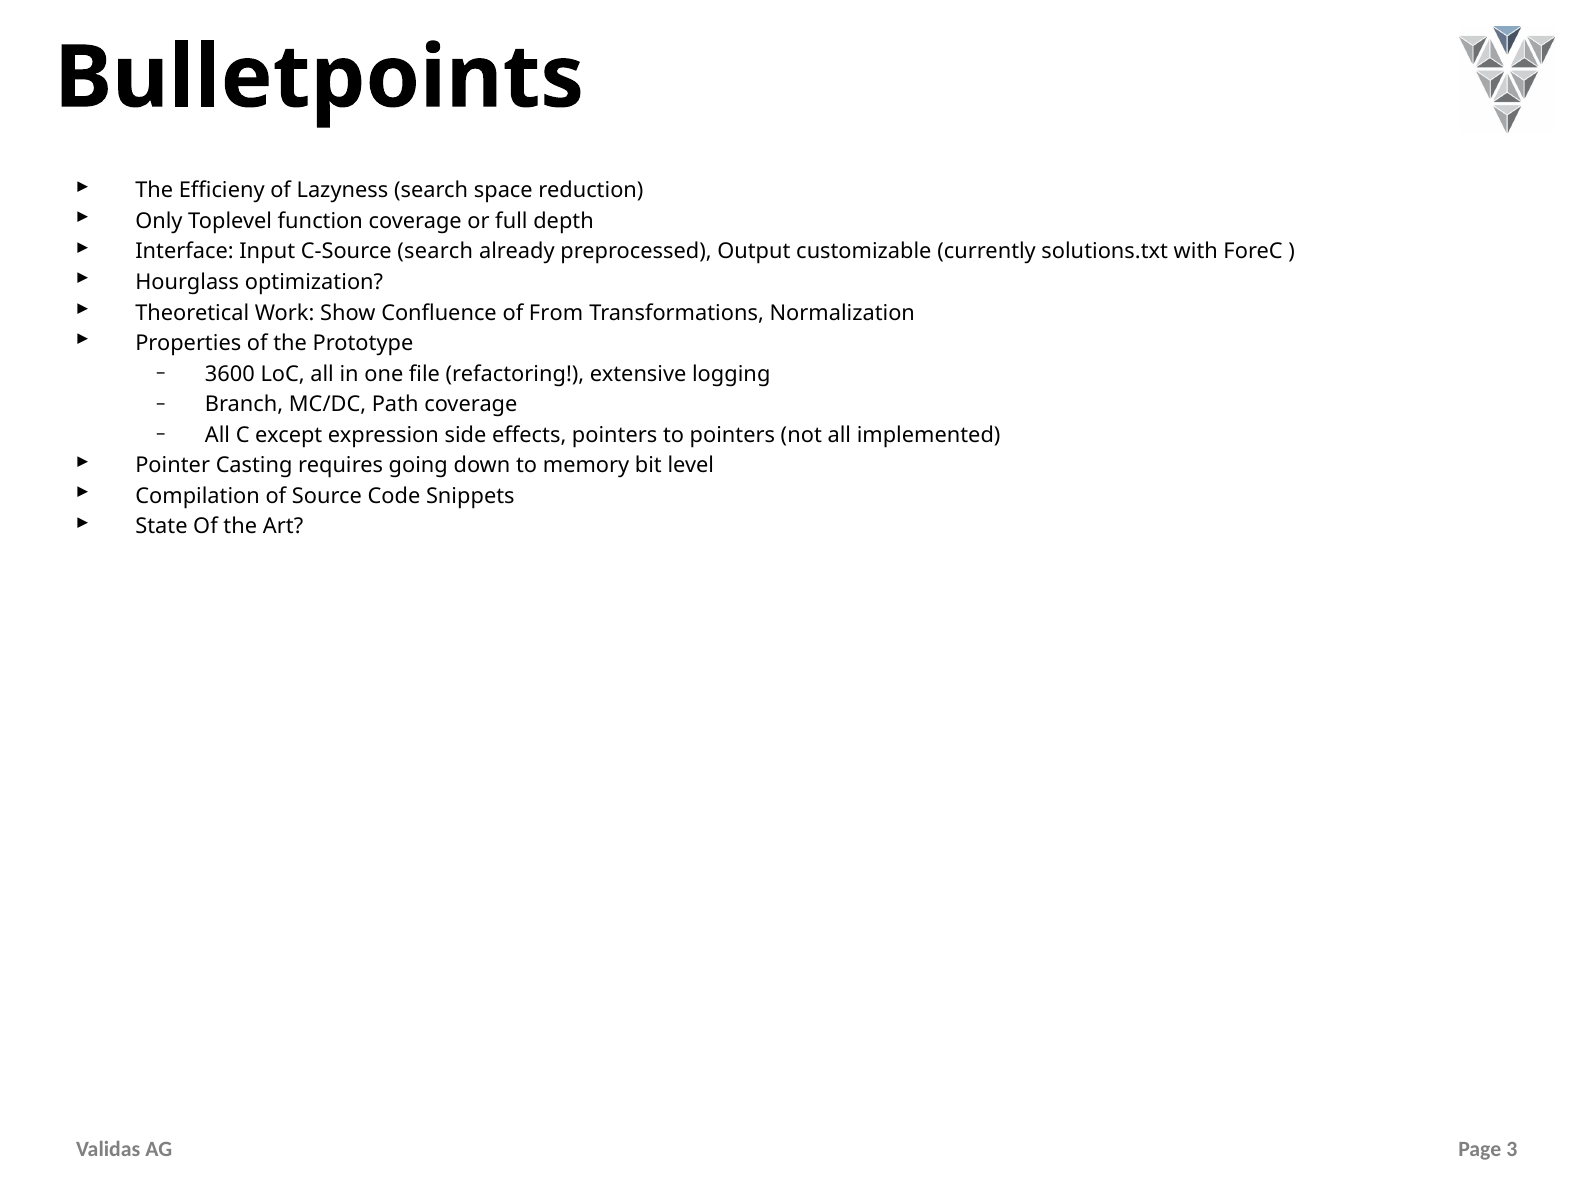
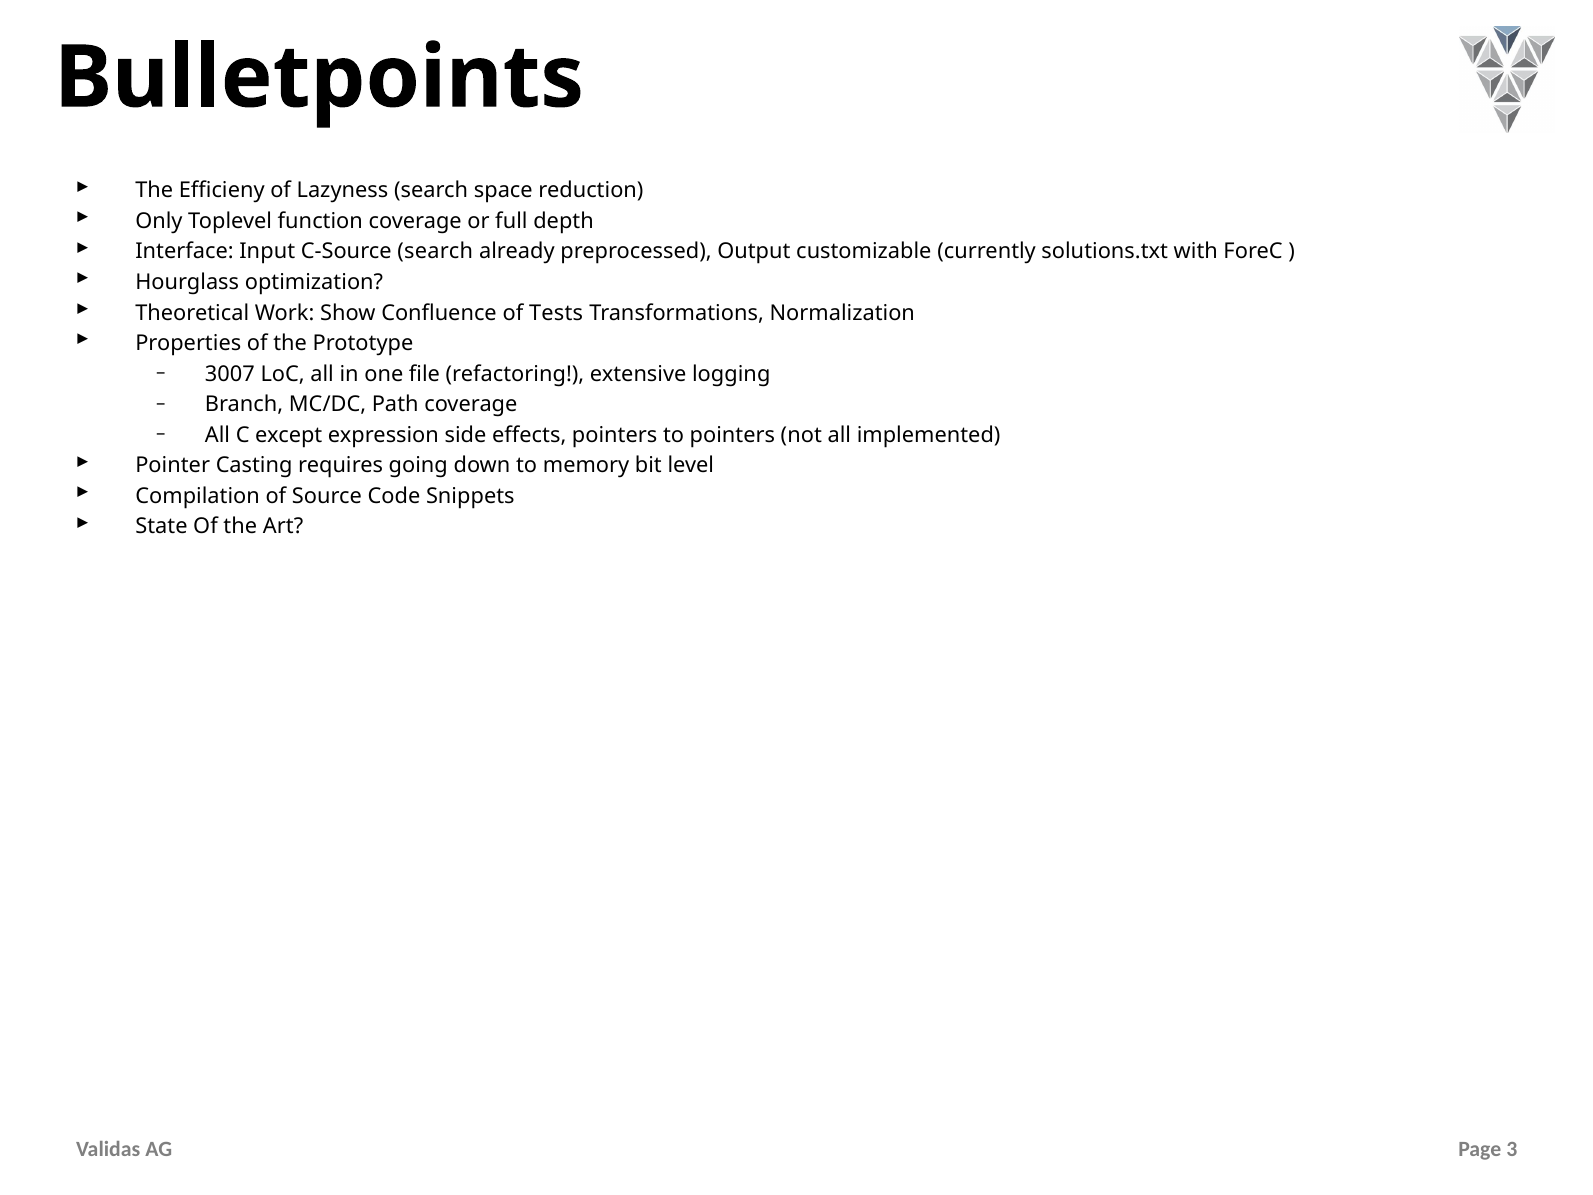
From: From -> Tests (556, 313)
3600: 3600 -> 3007 (230, 374)
